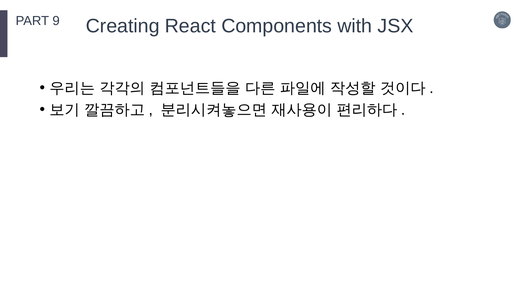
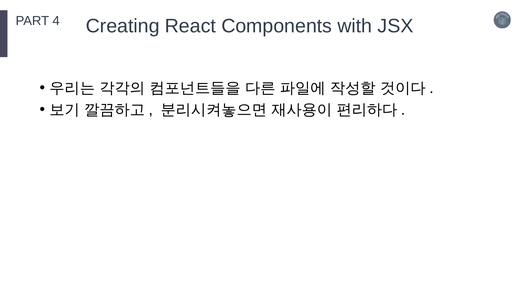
9: 9 -> 4 (56, 21)
